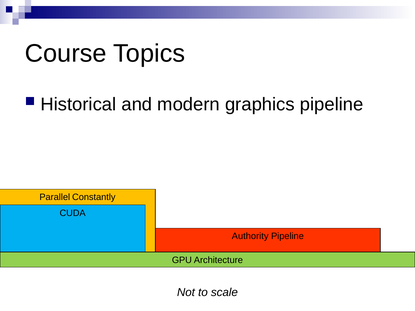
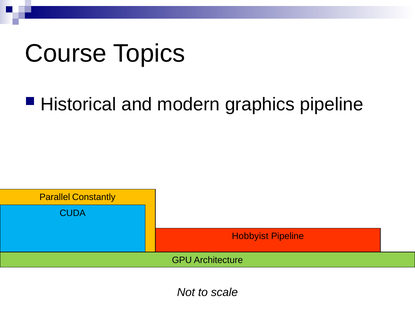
Authority: Authority -> Hobbyist (250, 236)
